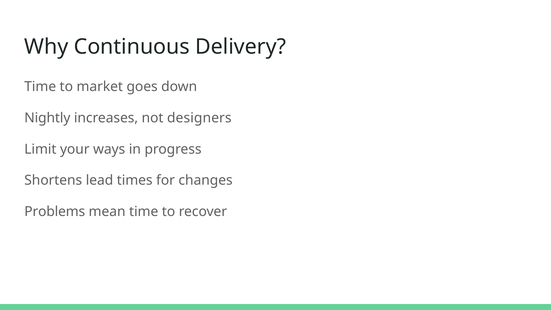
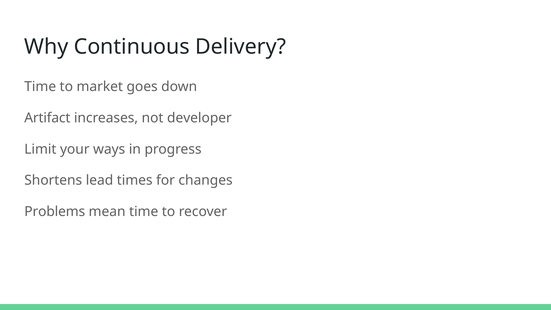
Nightly: Nightly -> Artifact (47, 118)
designers: designers -> developer (199, 118)
